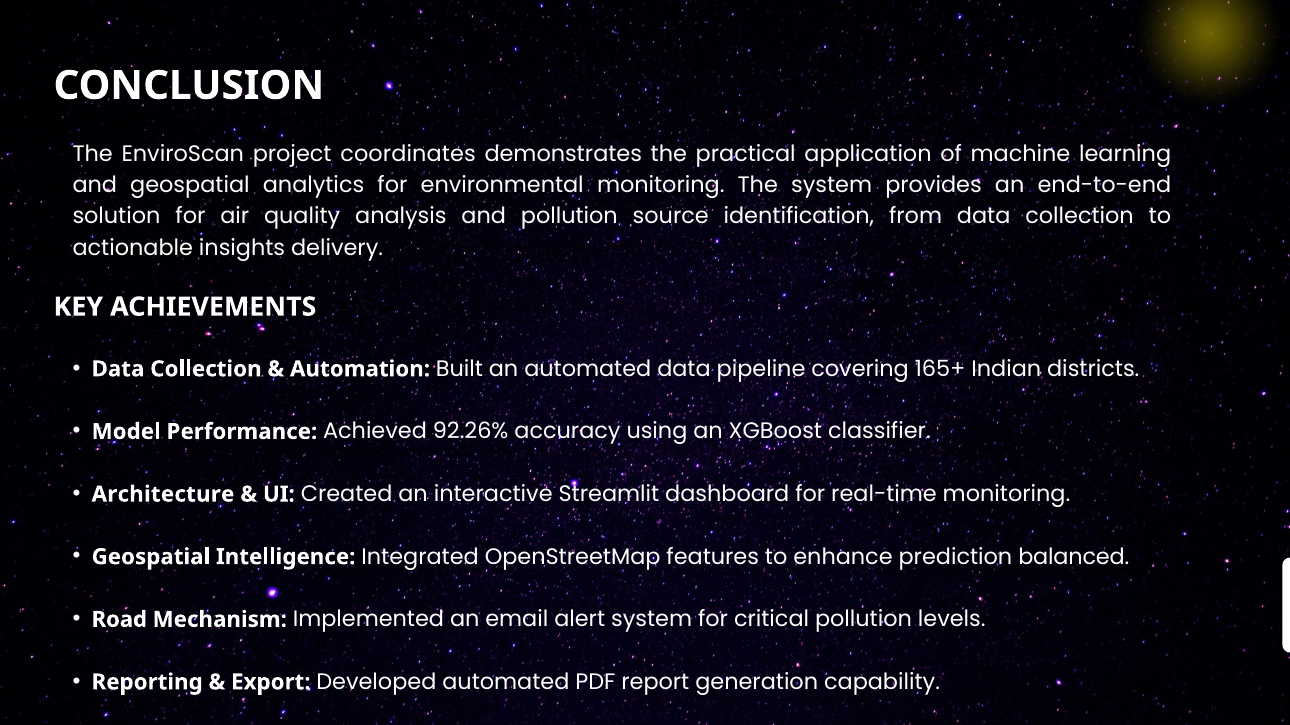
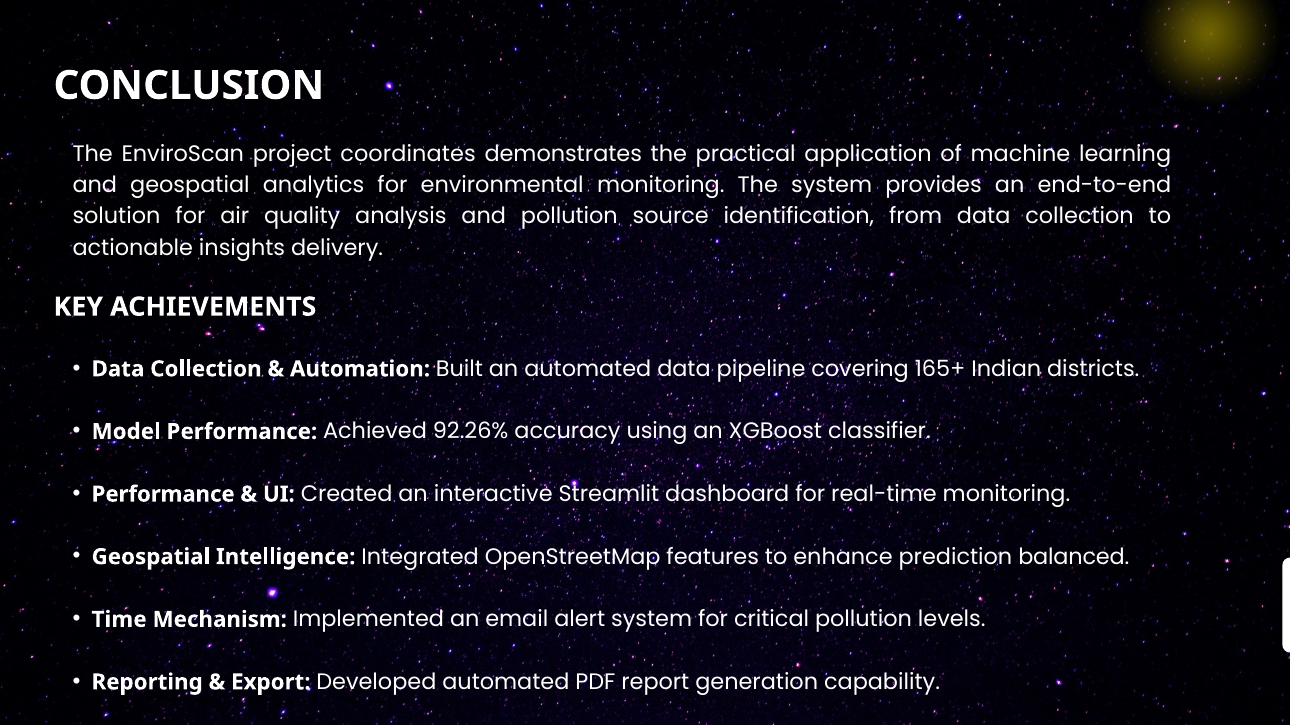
Architecture: Architecture -> Performance (163, 495)
Road: Road -> Time (119, 620)
